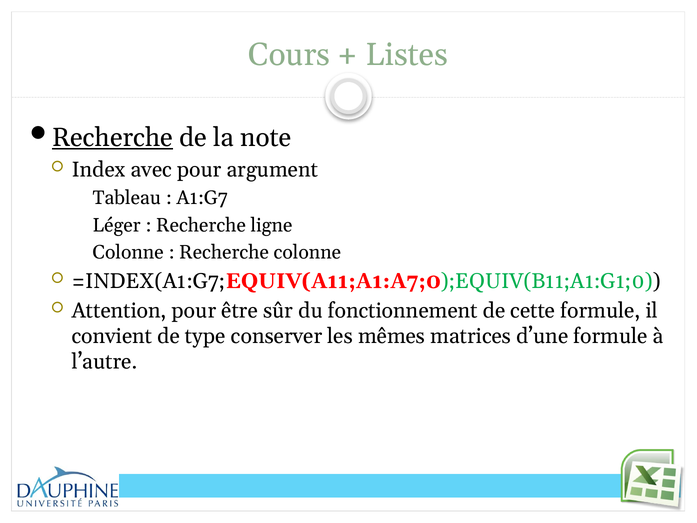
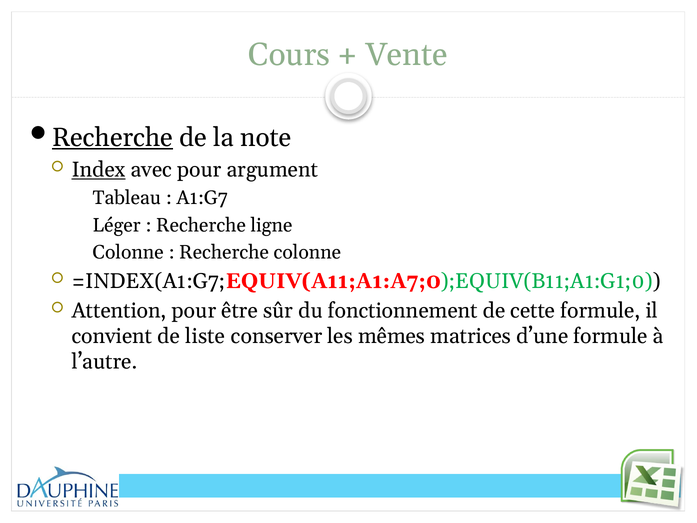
Listes: Listes -> Vente (407, 55)
Index underline: none -> present (99, 170)
type: type -> liste (205, 336)
